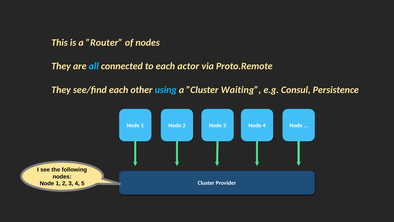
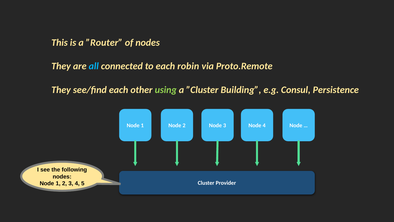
actor: actor -> robin (188, 66)
using colour: light blue -> light green (166, 90)
Waiting: Waiting -> Building (241, 90)
